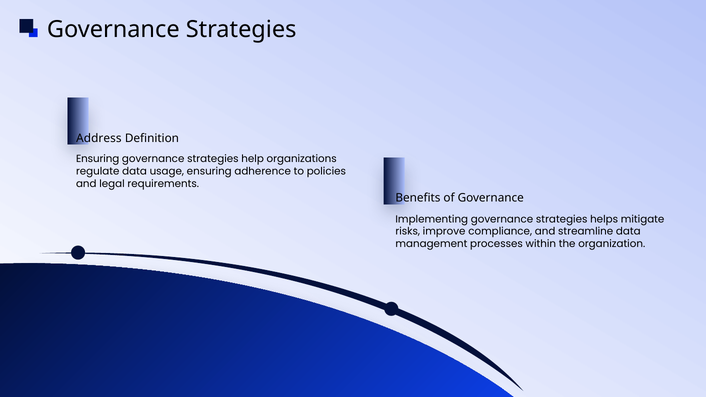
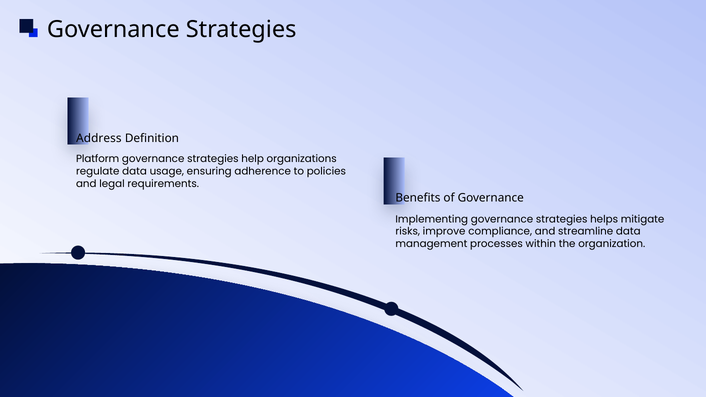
Ensuring: Ensuring -> Platform (98, 159)
